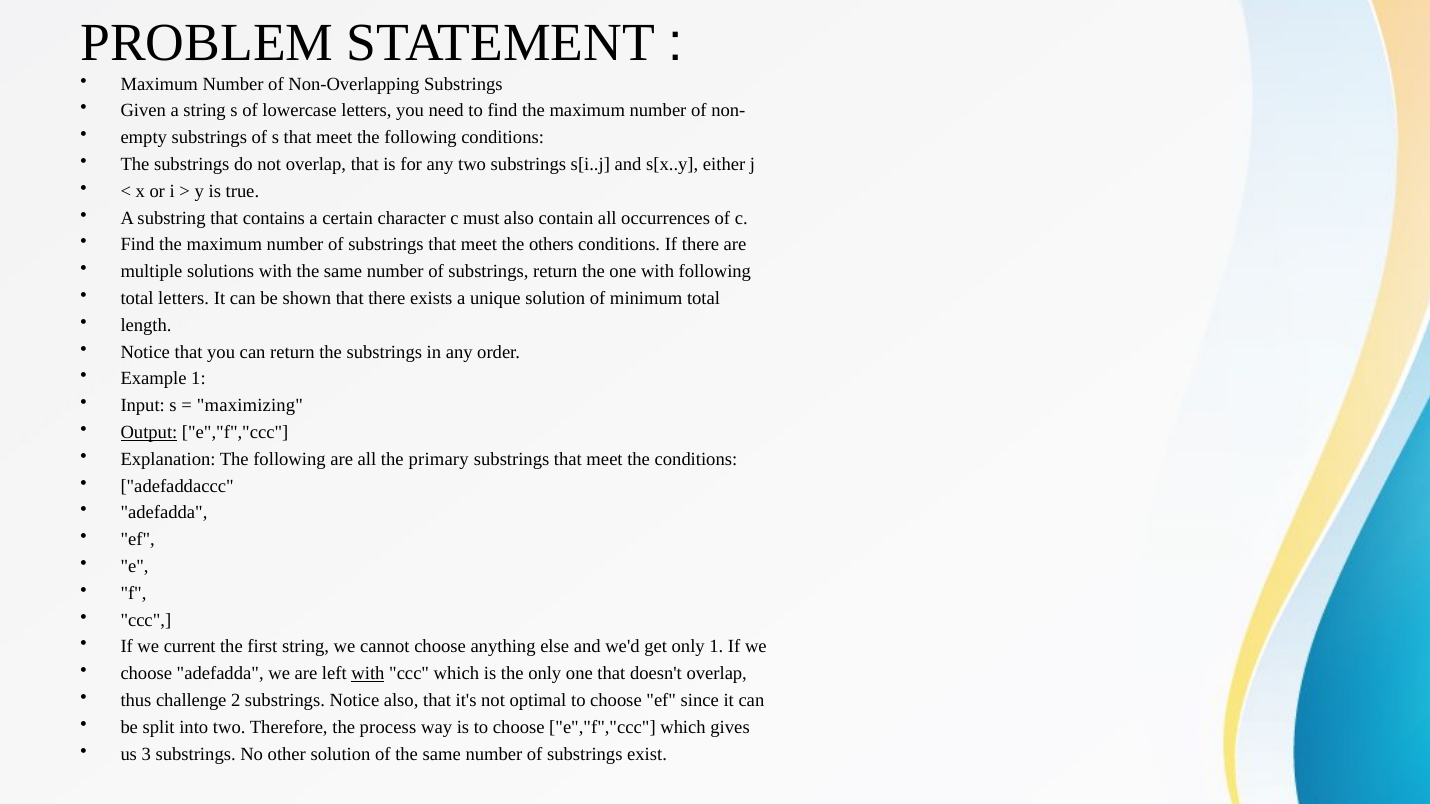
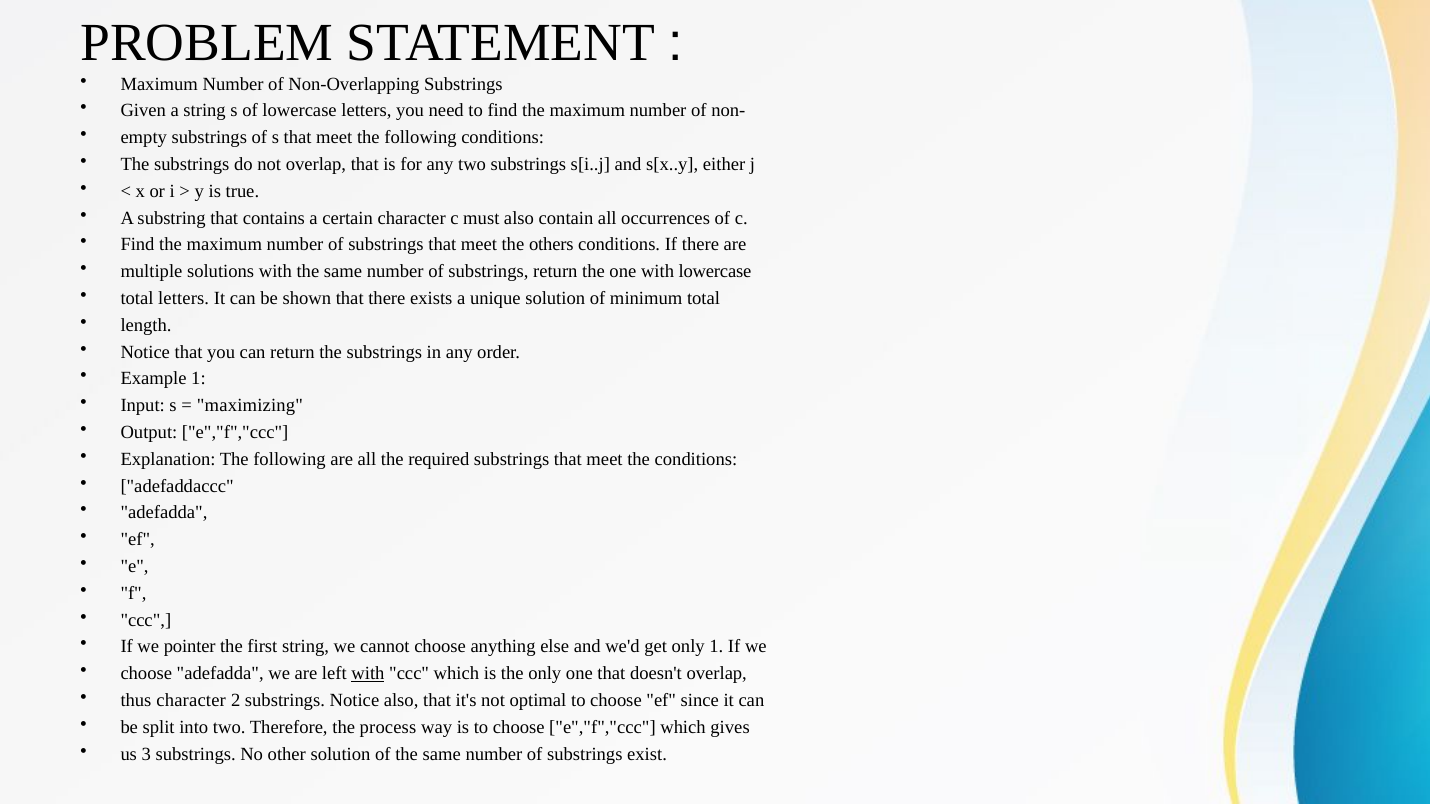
with following: following -> lowercase (715, 272)
Output underline: present -> none (149, 433)
primary: primary -> required (439, 459)
current: current -> pointer (190, 647)
thus challenge: challenge -> character (191, 701)
